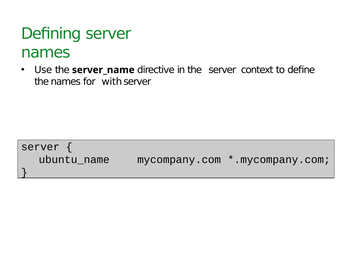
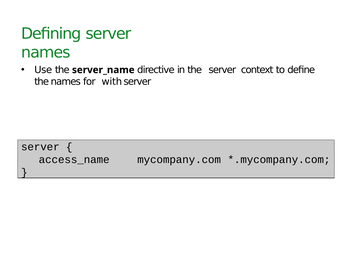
ubuntu_name: ubuntu_name -> access_name (74, 159)
